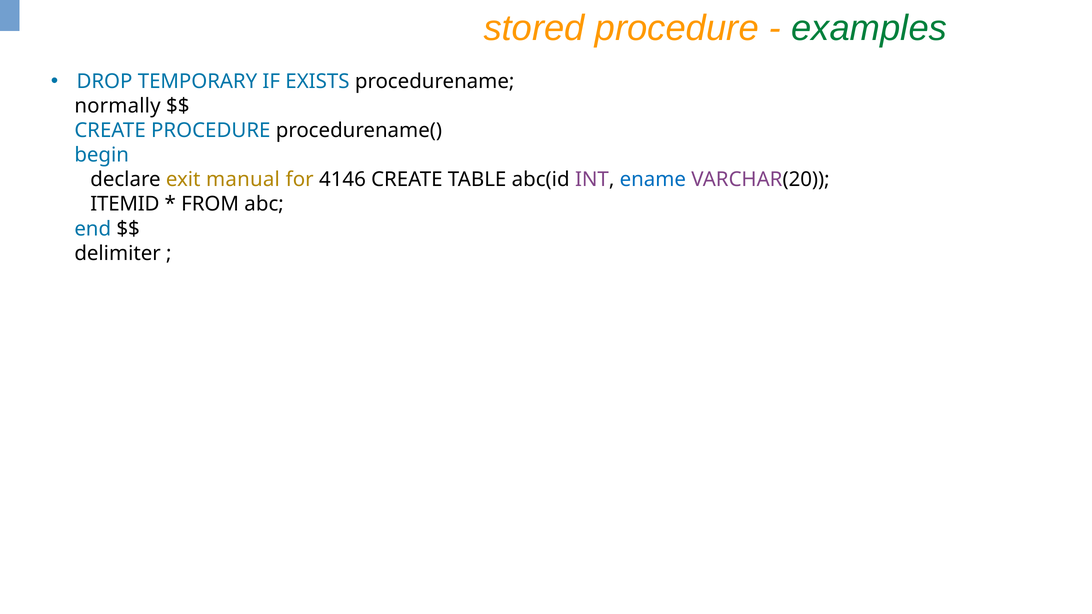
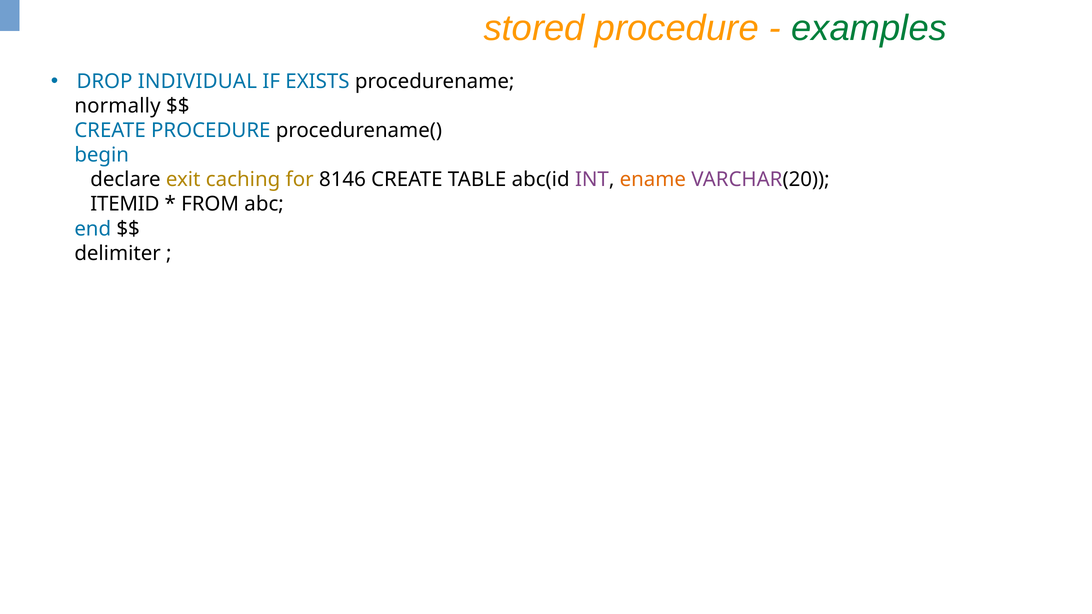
TEMPORARY: TEMPORARY -> INDIVIDUAL (197, 81)
manual: manual -> caching (243, 180)
4146: 4146 -> 8146 (343, 180)
ename colour: blue -> orange (653, 180)
